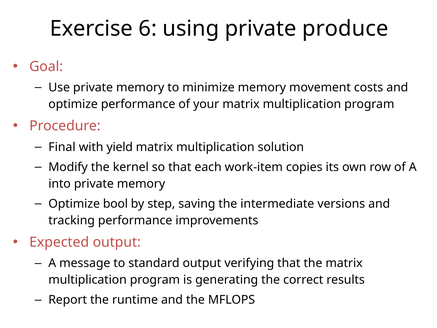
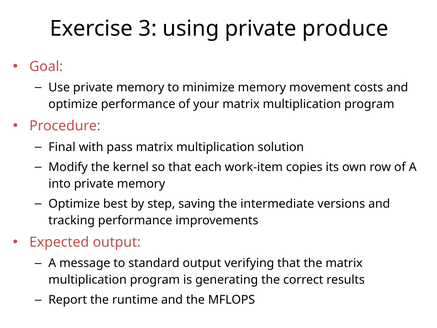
6: 6 -> 3 (148, 29)
yield: yield -> pass (120, 147)
bool: bool -> best (115, 204)
